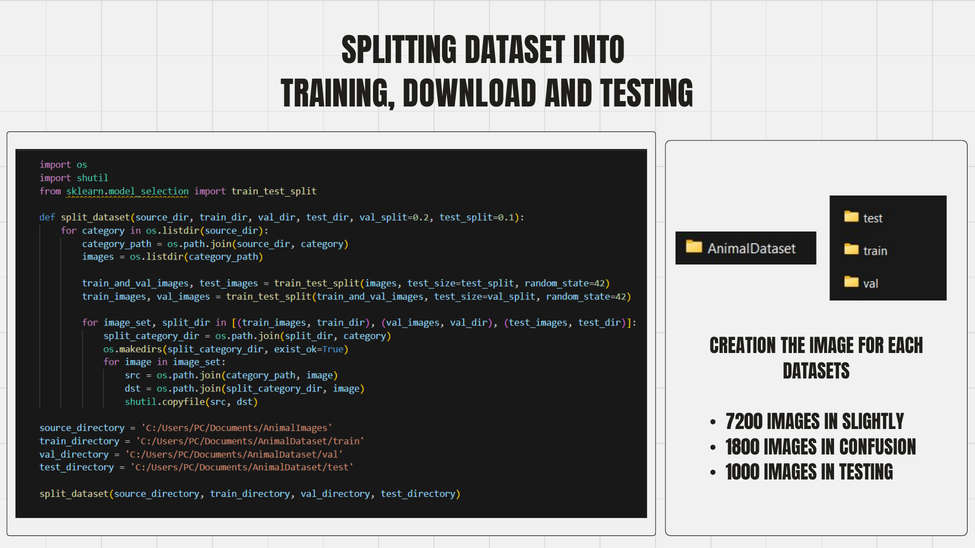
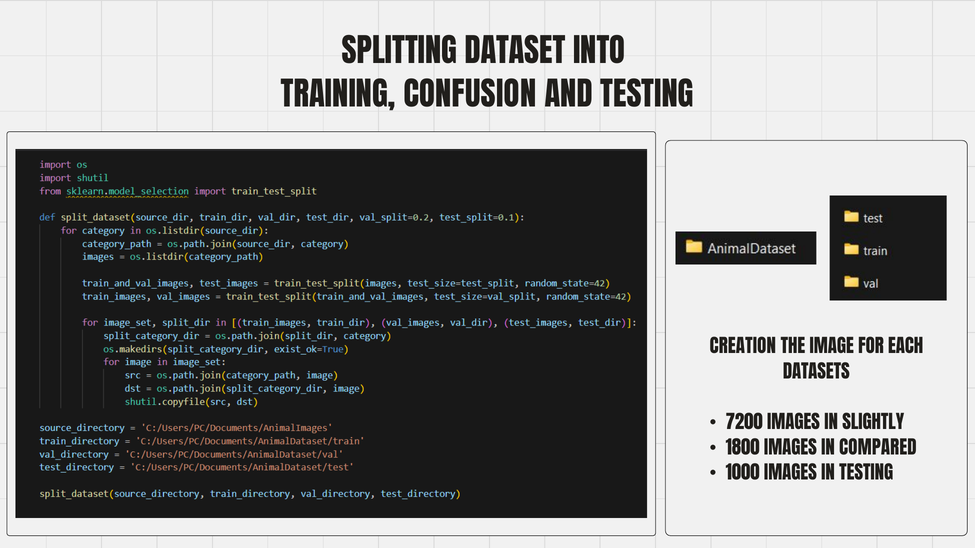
DOWNLOAD: DOWNLOAD -> CONFUSION (470, 96)
CONFUSION: CONFUSION -> COMPARED (878, 449)
